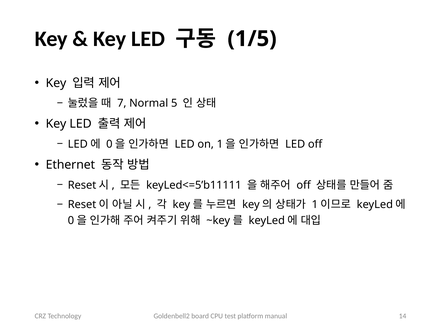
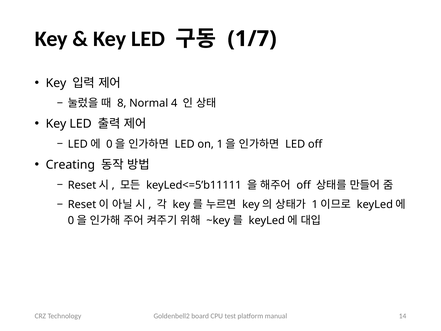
1/5: 1/5 -> 1/7 (252, 39)
7: 7 -> 8 (122, 103)
5: 5 -> 4 (174, 103)
Ethernet: Ethernet -> Creating (70, 165)
